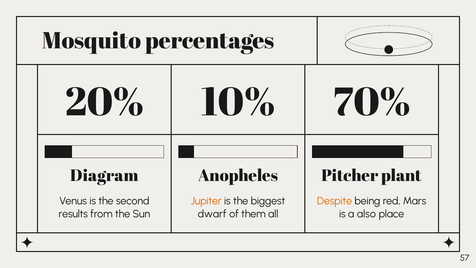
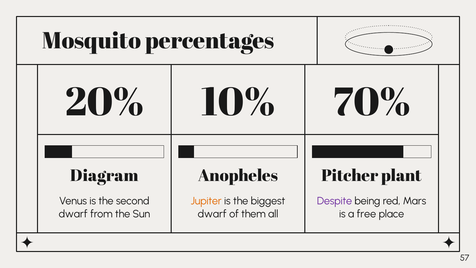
Despite colour: orange -> purple (334, 201)
results: results -> dwarf (73, 214)
also: also -> free (366, 214)
